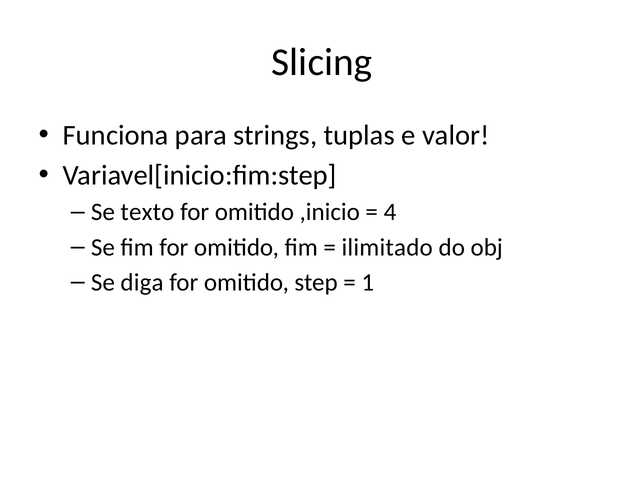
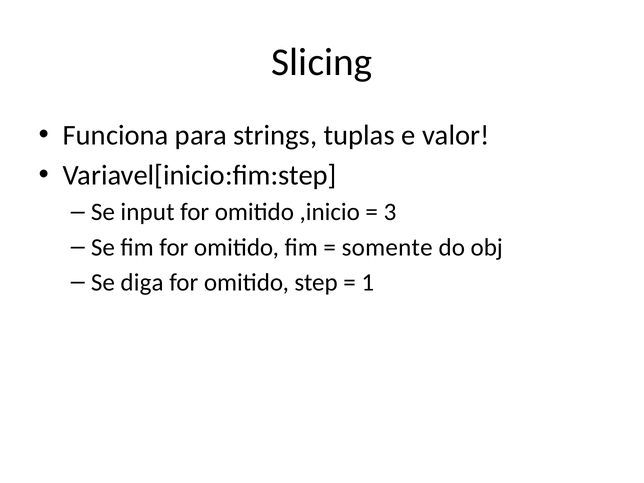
texto: texto -> input (147, 212)
4: 4 -> 3 (390, 212)
ilimitado: ilimitado -> somente (387, 247)
